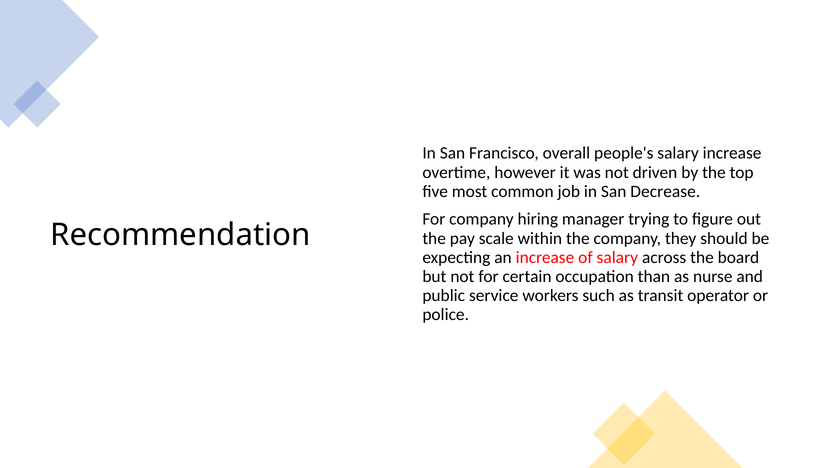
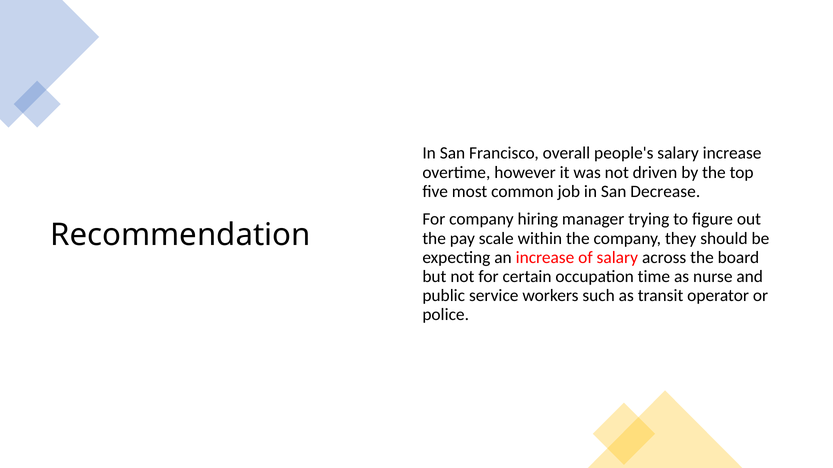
than: than -> time (654, 277)
